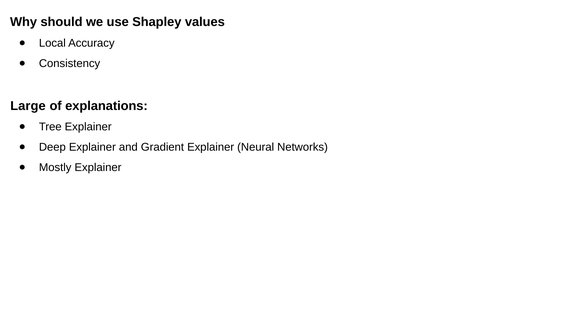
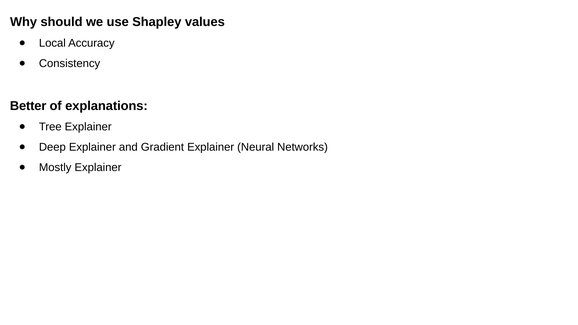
Large: Large -> Better (28, 106)
